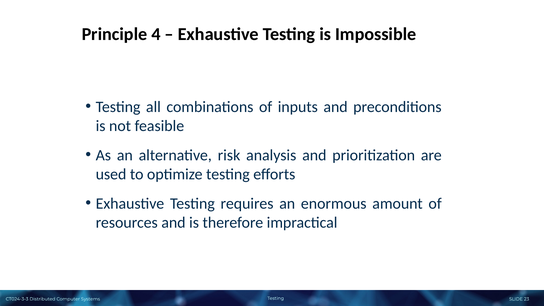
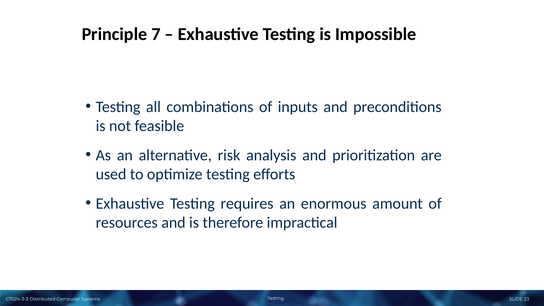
4: 4 -> 7 (156, 34)
